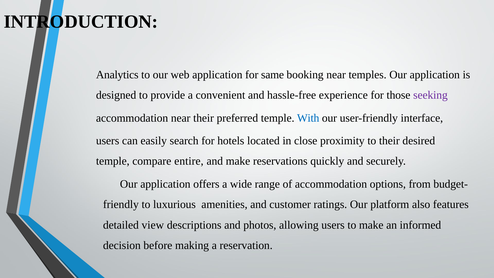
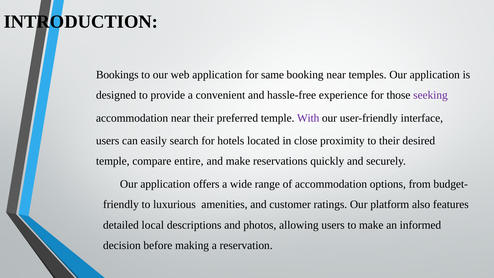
Analytics: Analytics -> Bookings (117, 75)
With colour: blue -> purple (308, 118)
view: view -> local (153, 225)
